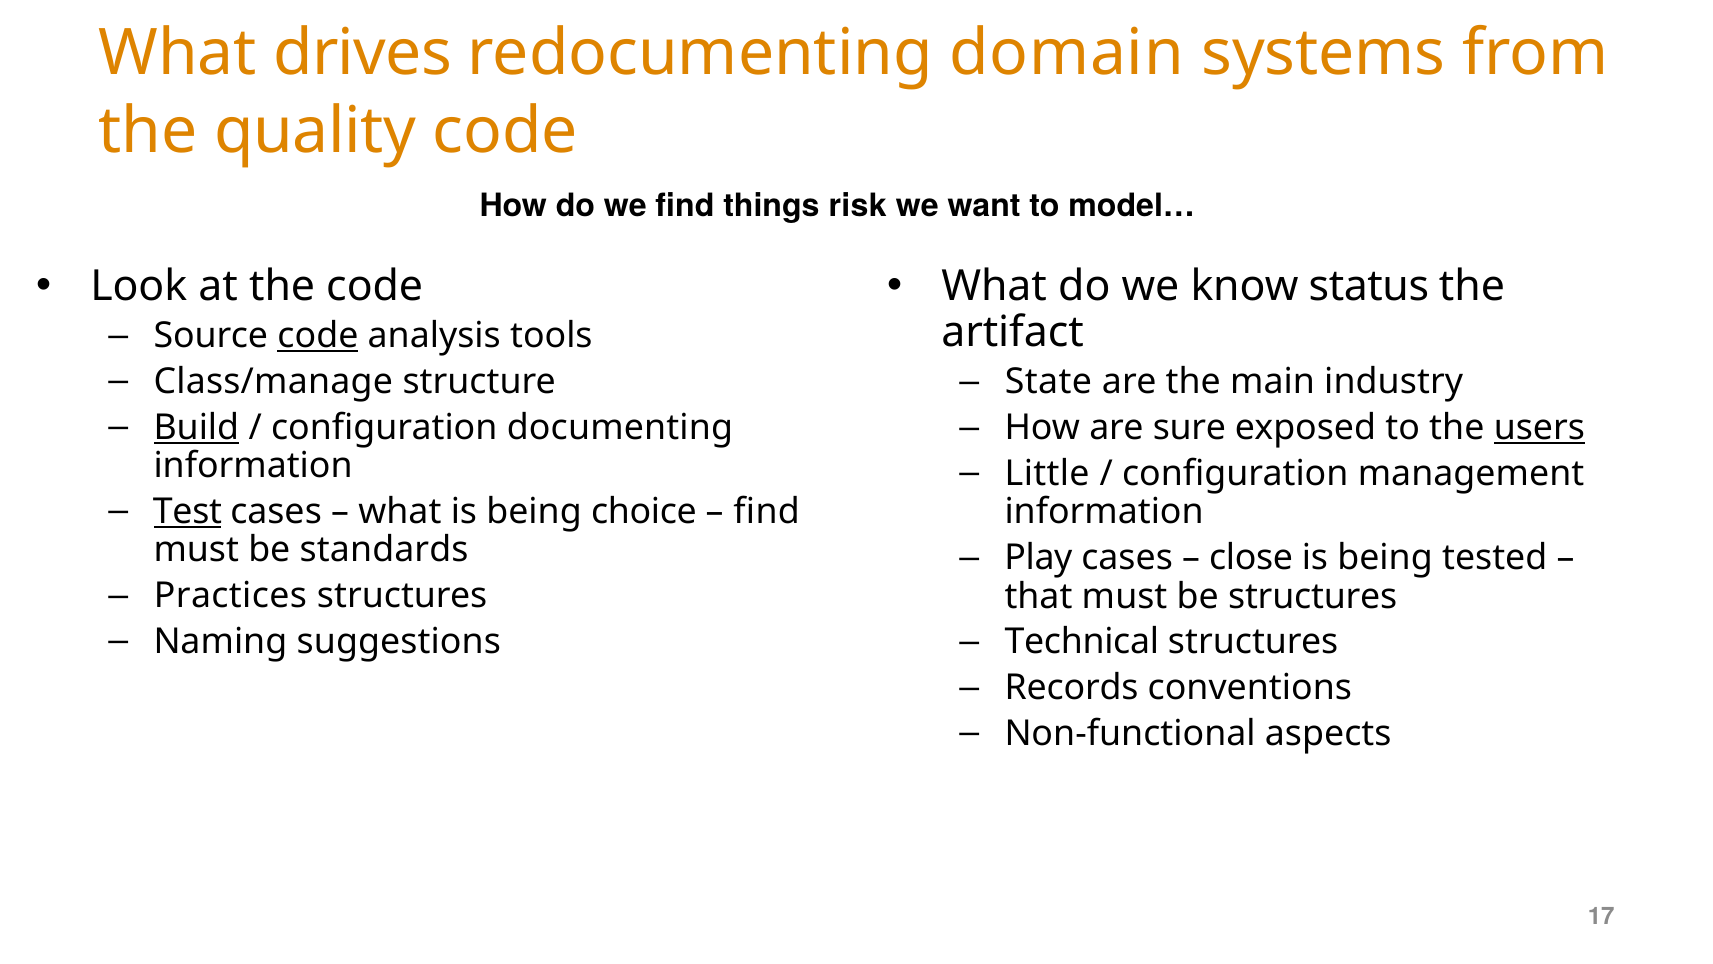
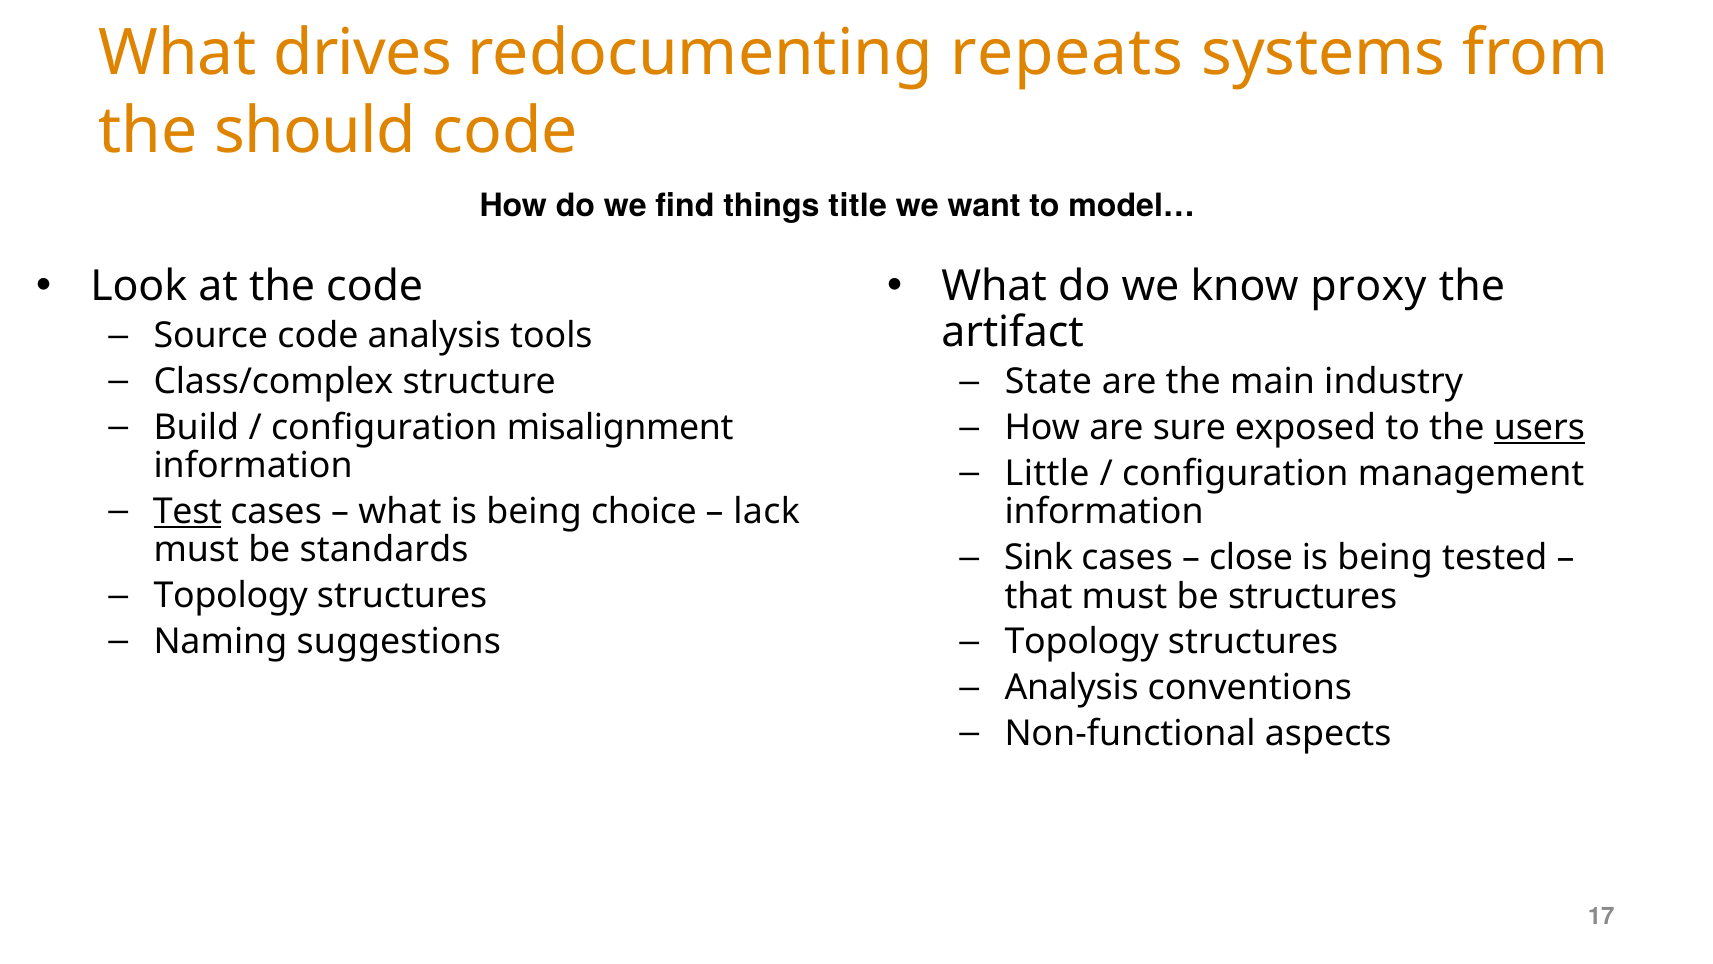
domain: domain -> repeats (1067, 54)
quality: quality -> should (315, 131)
risk: risk -> title (858, 205)
status: status -> proxy (1368, 286)
code underline: present -> none (318, 336)
Class/manage: Class/manage -> Class/complex (273, 381)
Build underline: present -> none (196, 427)
documenting: documenting -> misalignment (620, 427)
find: find -> lack (767, 511)
Play: Play -> Sink (1038, 558)
Practices: Practices -> Topology (231, 596)
Technical: Technical -> Topology (1082, 642)
Records: Records -> Analysis (1072, 687)
